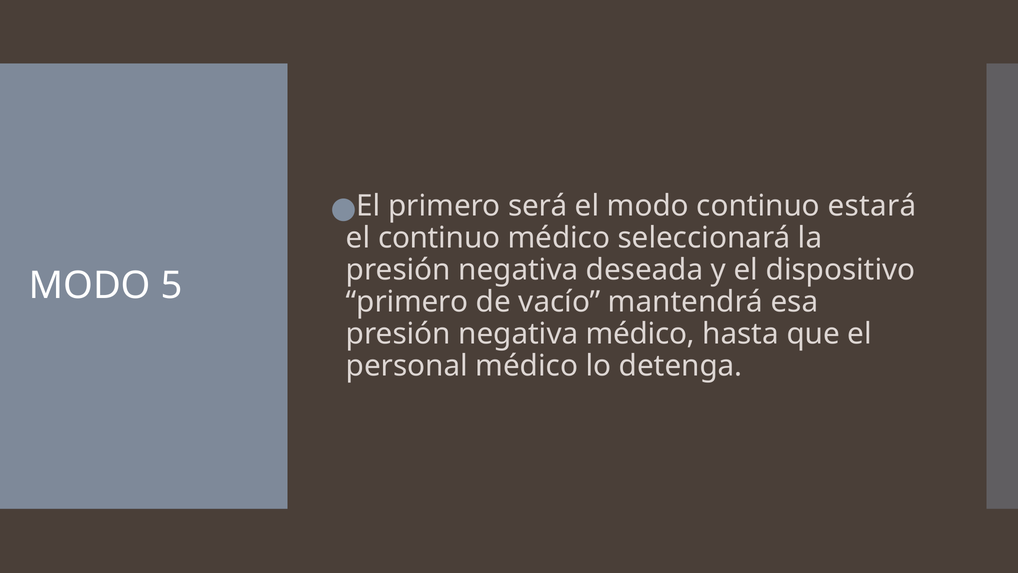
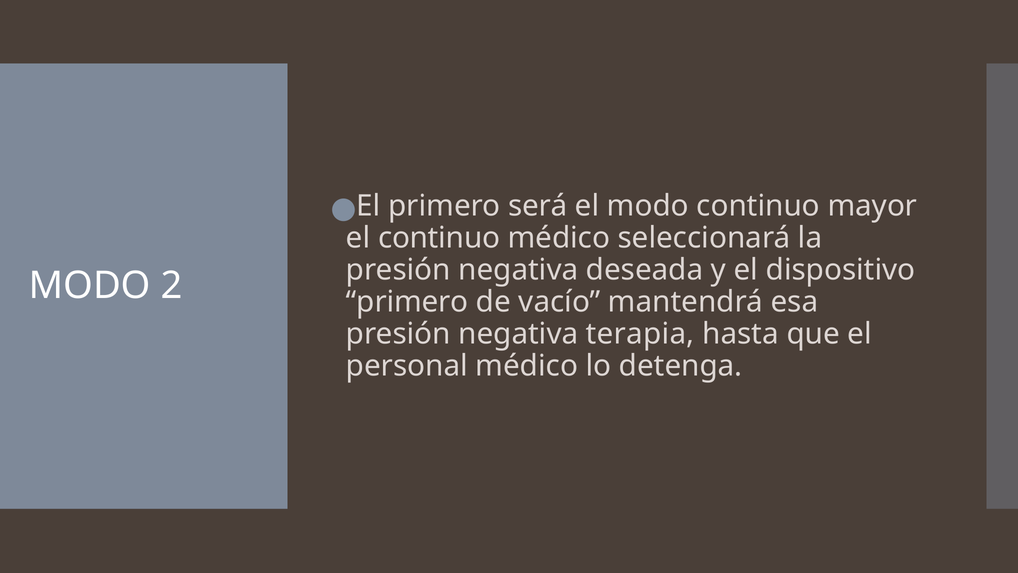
estará: estará -> mayor (872, 206)
5: 5 -> 2 (172, 286)
negativa médico: médico -> terapia (640, 334)
